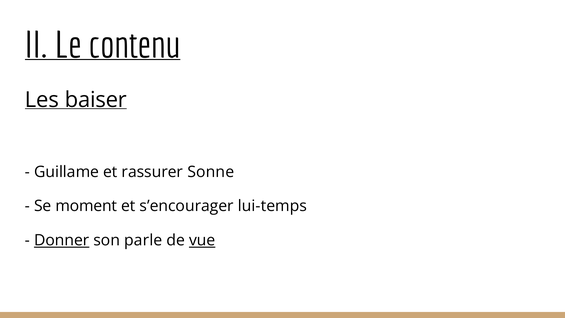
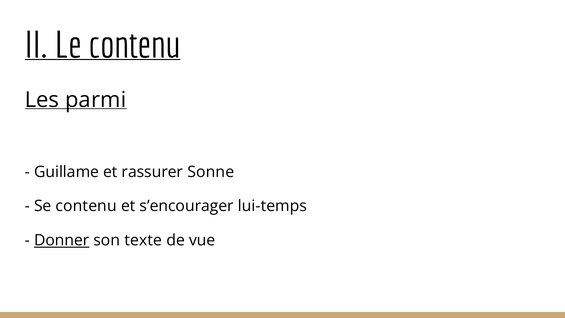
baiser: baiser -> parmi (96, 100)
Se moment: moment -> contenu (86, 206)
parle: parle -> texte (143, 240)
vue underline: present -> none (202, 240)
